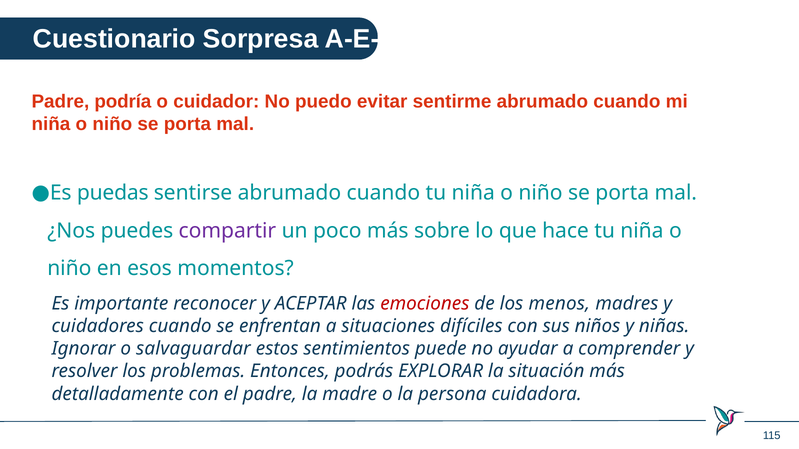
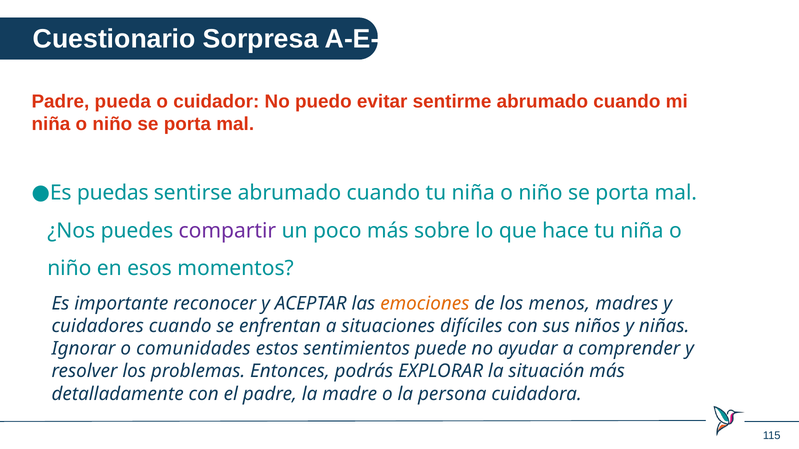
podría: podría -> pueda (123, 102)
emociones colour: red -> orange (425, 304)
salvaguardar: salvaguardar -> comunidades (193, 349)
